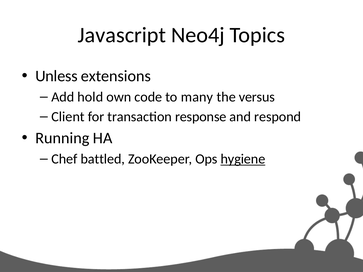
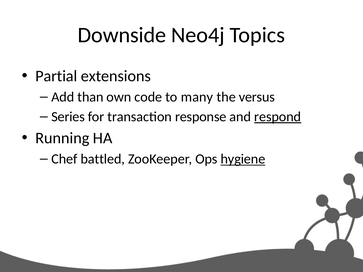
Javascript: Javascript -> Downside (122, 35)
Unless: Unless -> Partial (56, 76)
hold: hold -> than (90, 97)
Client: Client -> Series (68, 117)
respond underline: none -> present (278, 117)
